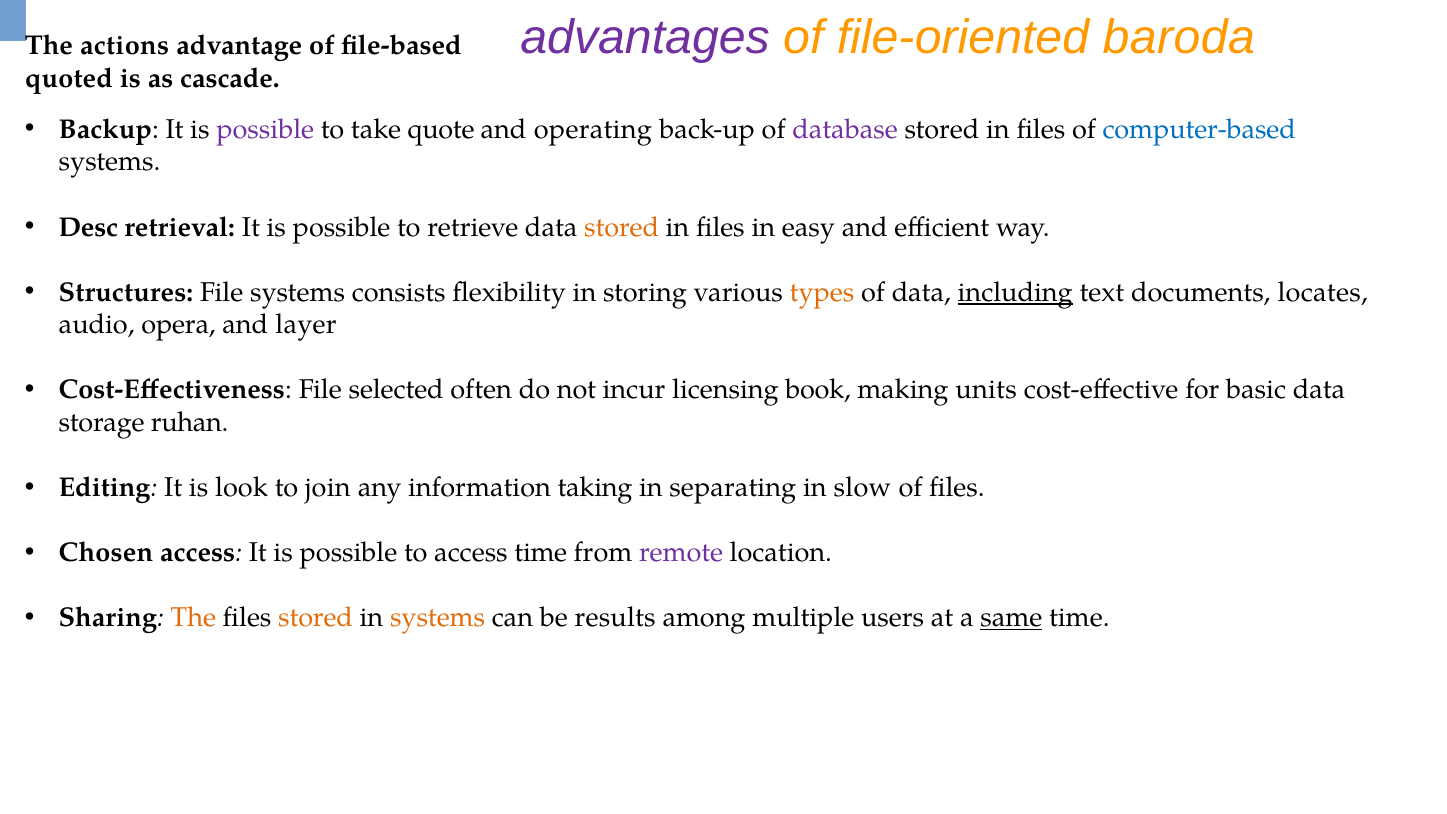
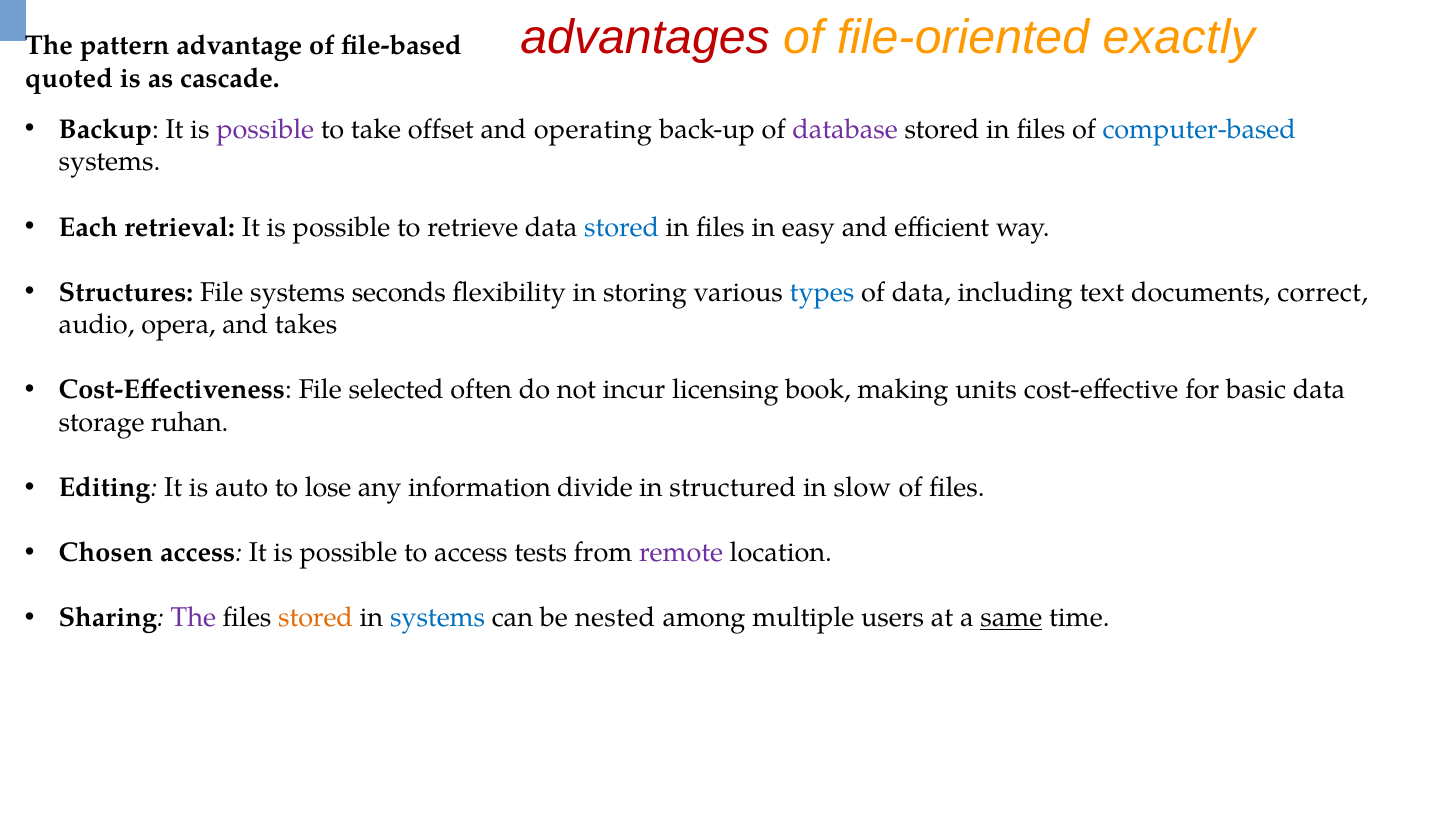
advantages colour: purple -> red (645, 38)
baroda: baroda -> exactly (1179, 38)
actions: actions -> pattern (125, 46)
quote: quote -> offset (441, 129)
Desc: Desc -> Each (88, 227)
stored colour: orange -> blue (622, 227)
consists: consists -> seconds (399, 292)
types colour: orange -> blue (822, 292)
including underline: present -> none (1015, 292)
locates: locates -> correct (1323, 292)
layer: layer -> takes (306, 325)
look: look -> auto (242, 488)
join: join -> lose (328, 488)
taking: taking -> divide (595, 488)
separating: separating -> structured (733, 488)
access time: time -> tests (541, 553)
The colour: orange -> purple (193, 618)
systems colour: orange -> blue (438, 618)
results: results -> nested (615, 618)
